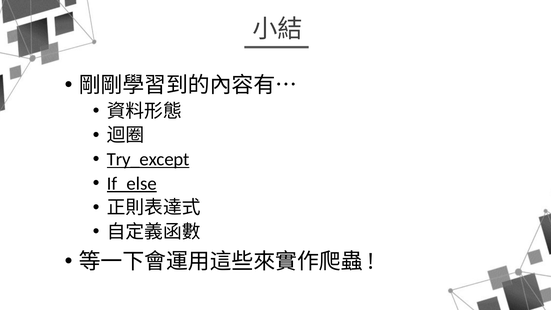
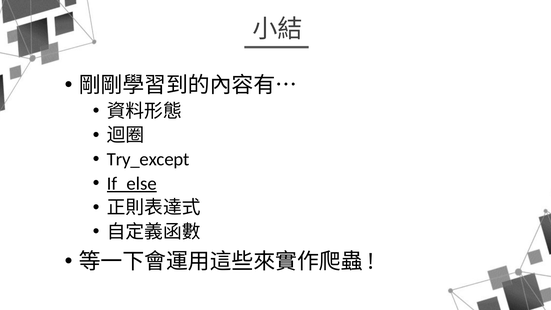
Try_except underline: present -> none (148, 159)
